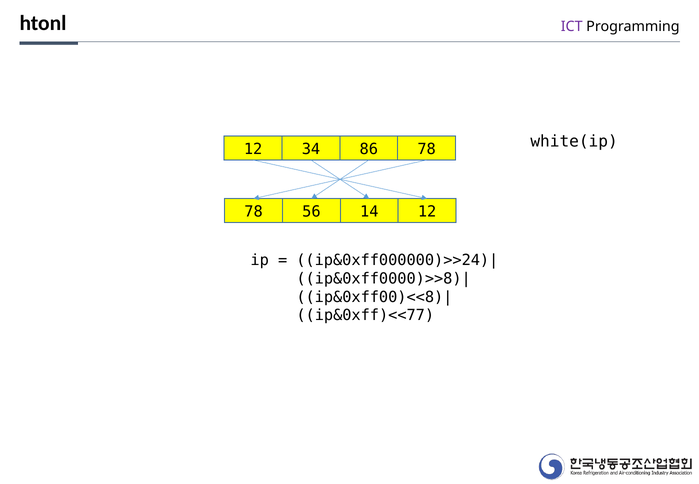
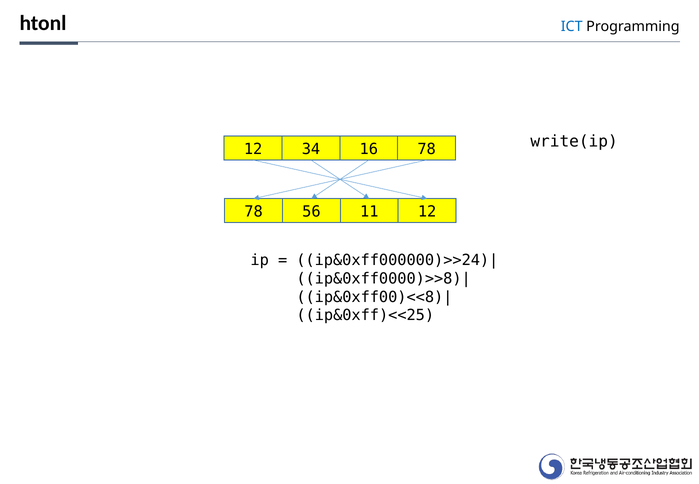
ICT colour: purple -> blue (572, 26)
white(ip: white(ip -> write(ip (574, 141)
86: 86 -> 16 (369, 149)
14: 14 -> 11 (369, 212)
ip&0xff)<<77: ip&0xff)<<77 -> ip&0xff)<<25 (365, 315)
